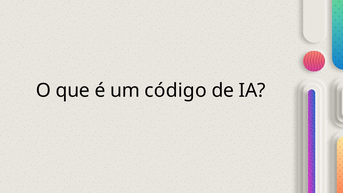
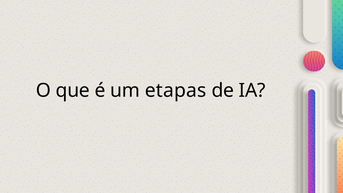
código: código -> etapas (176, 90)
